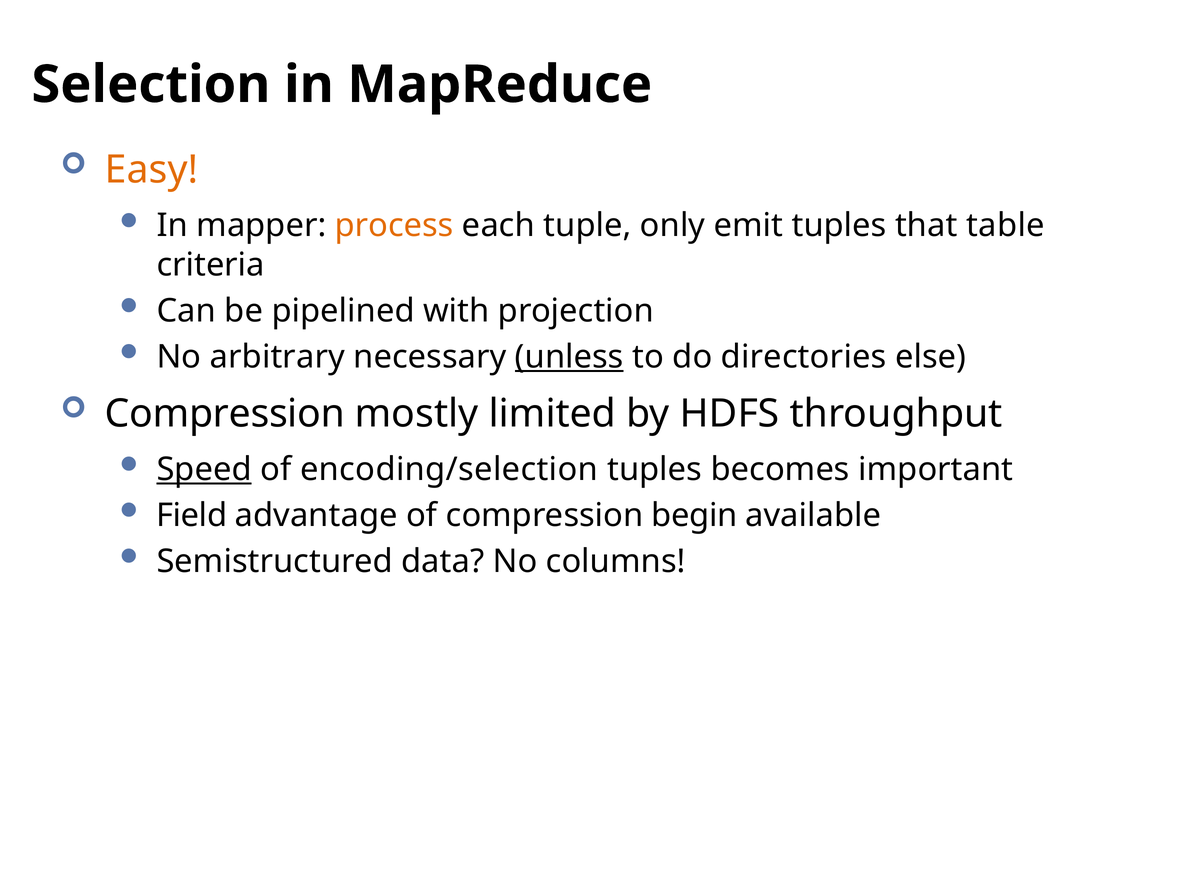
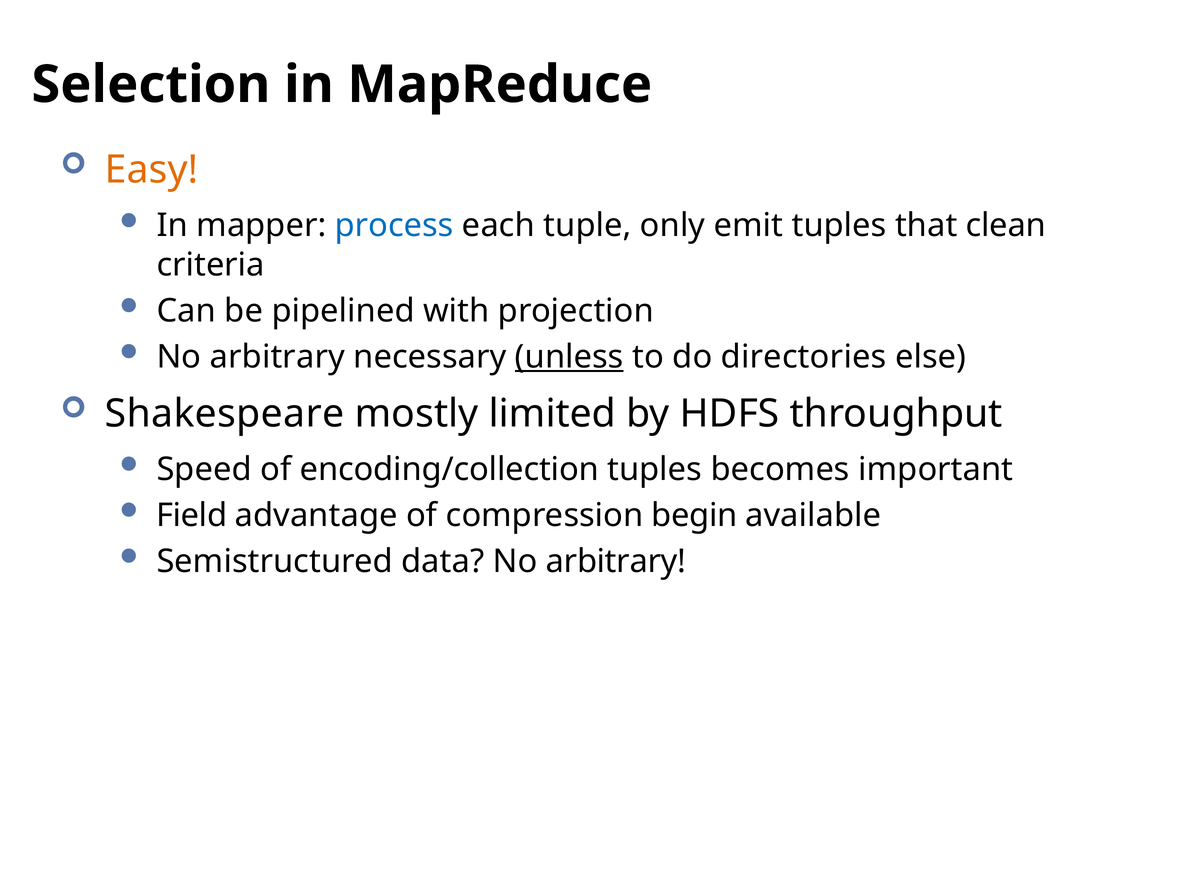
process colour: orange -> blue (394, 225)
table: table -> clean (1006, 225)
Compression: Compression -> Shakespeare (225, 413)
Speed underline: present -> none (204, 469)
encoding/selection: encoding/selection -> encoding/collection (449, 469)
data No columns: columns -> arbitrary (616, 561)
